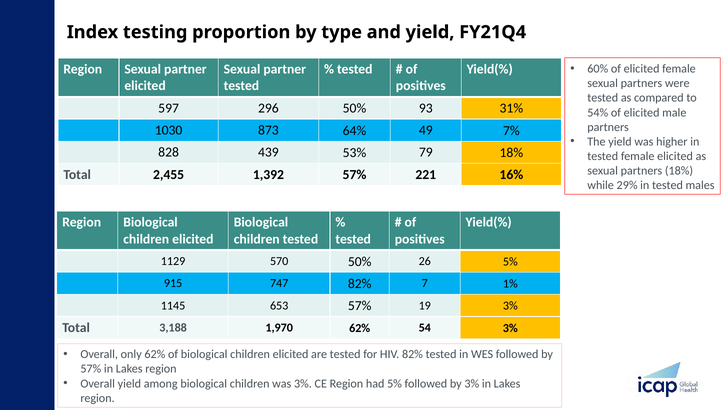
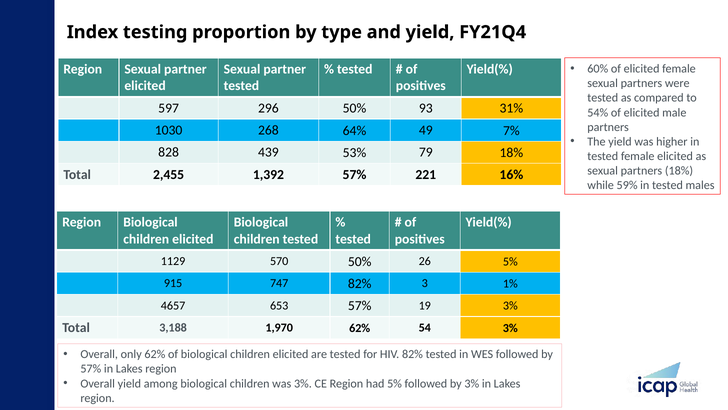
873: 873 -> 268 (268, 130)
29%: 29% -> 59% (627, 185)
7: 7 -> 3 (425, 283)
1145: 1145 -> 4657 (173, 305)
